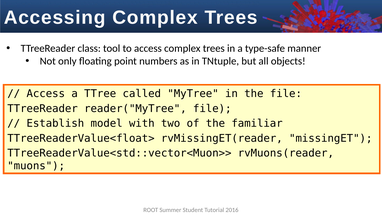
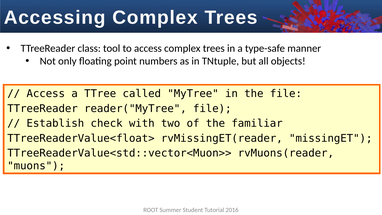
model: model -> check (107, 123)
